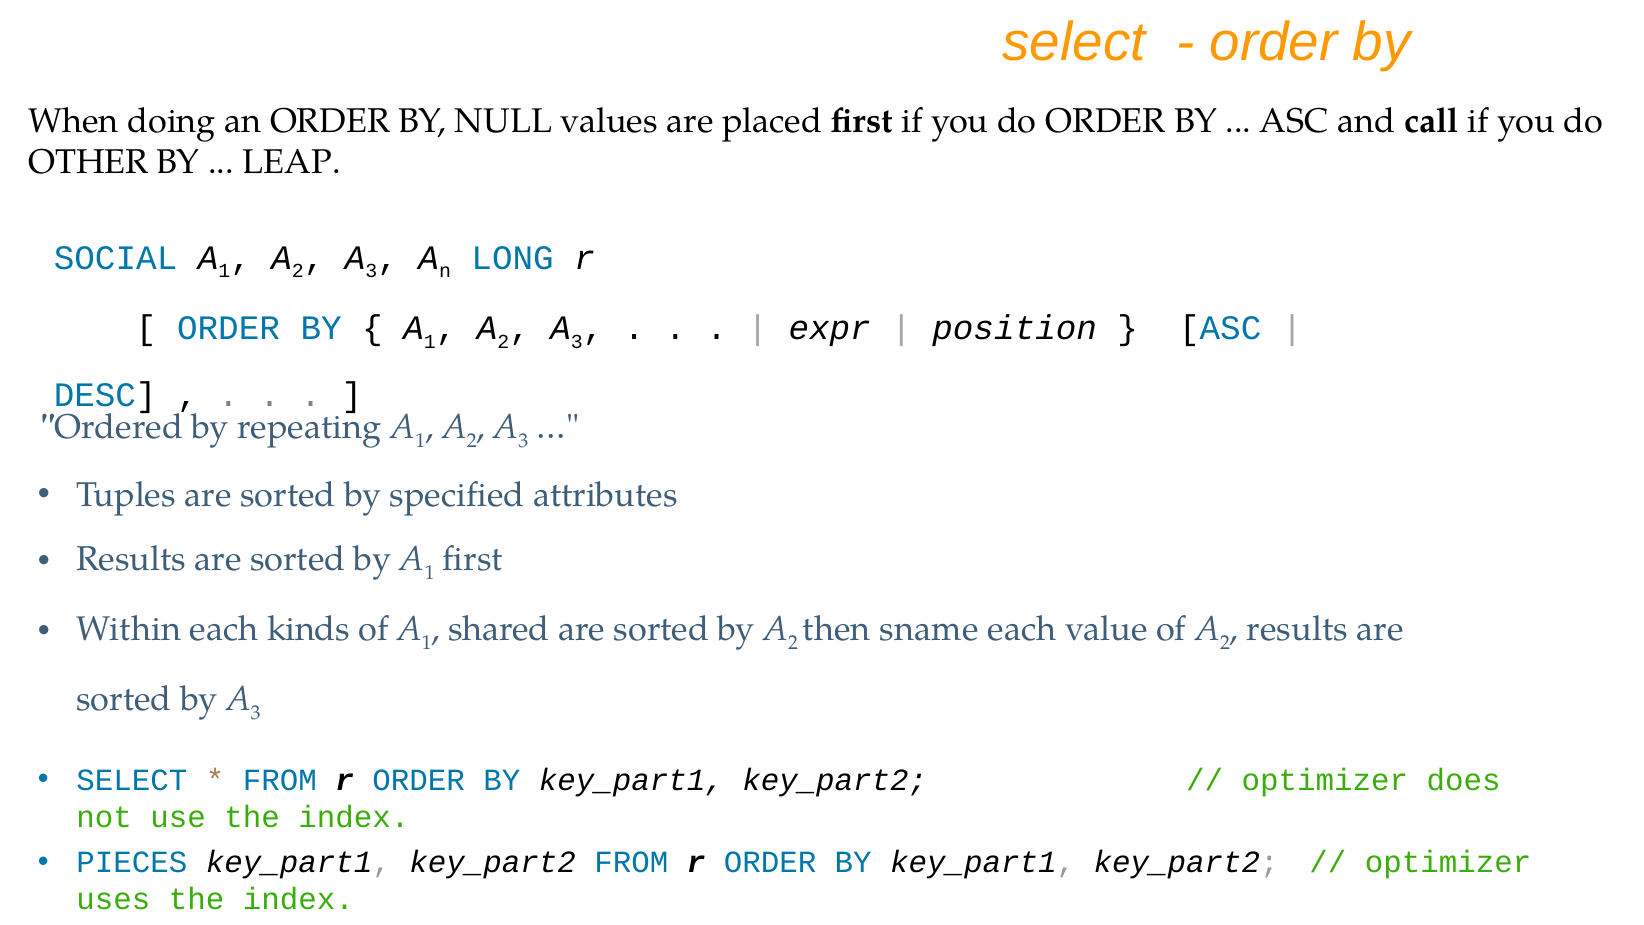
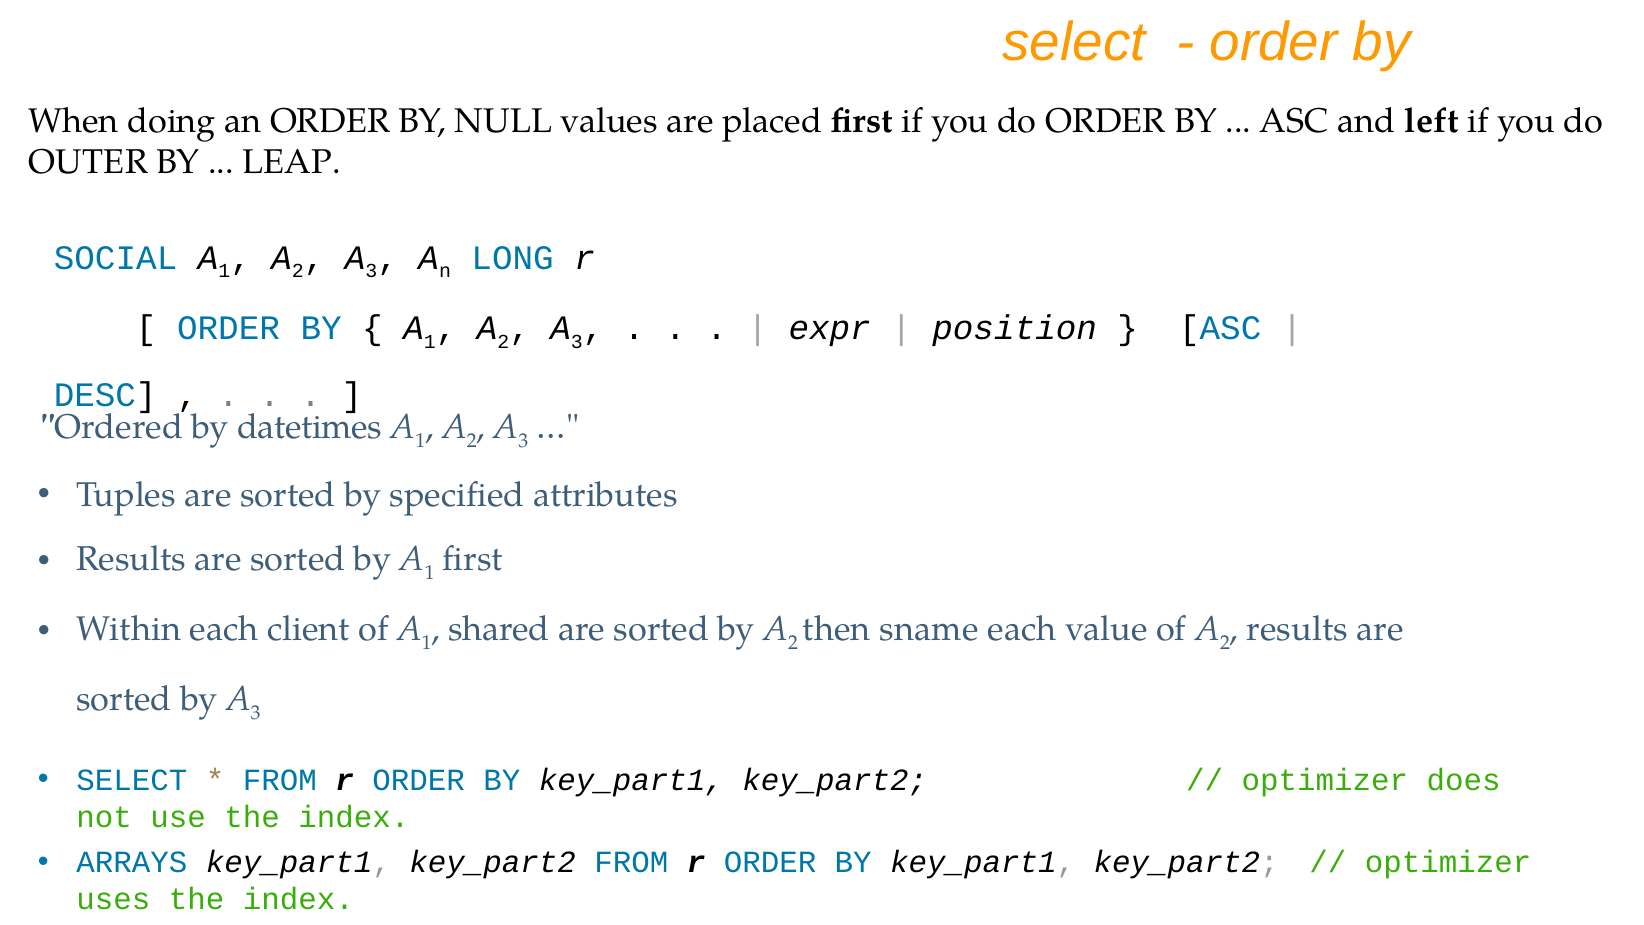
call: call -> left (1432, 121)
OTHER: OTHER -> OUTER (88, 162)
repeating: repeating -> datetimes (310, 427)
kinds: kinds -> client (308, 629)
PIECES: PIECES -> ARRAYS (132, 862)
